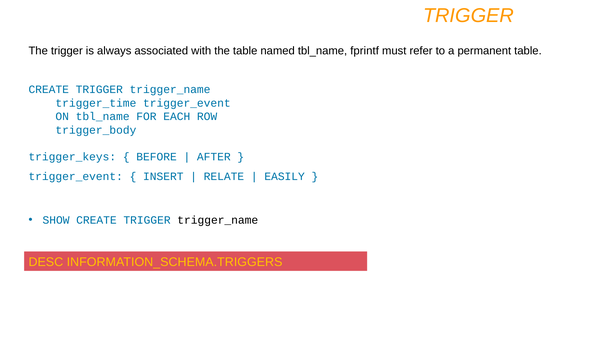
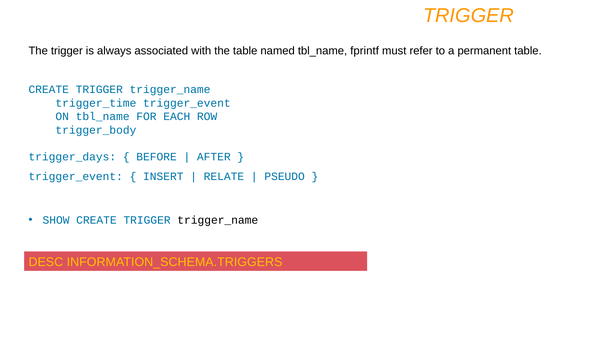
trigger_keys: trigger_keys -> trigger_days (72, 157)
EASILY: EASILY -> PSEUDO (285, 176)
